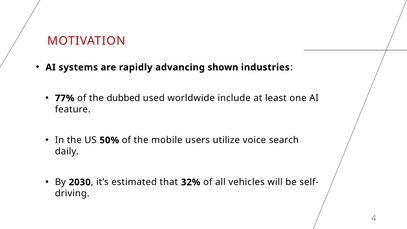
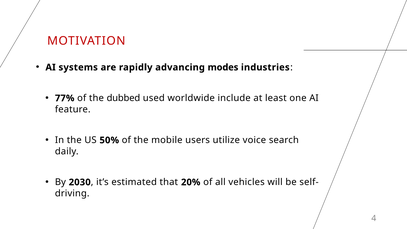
shown: shown -> modes (223, 67)
32%: 32% -> 20% (191, 182)
